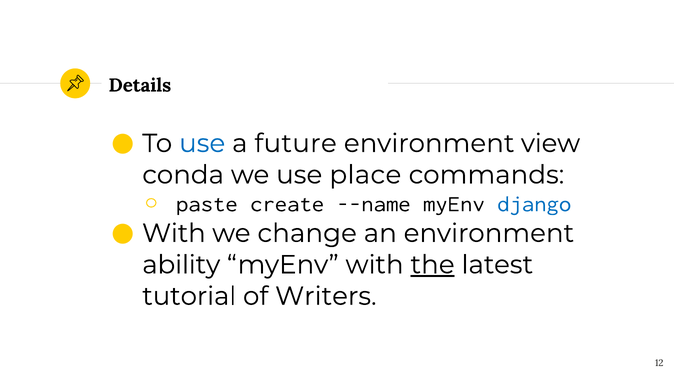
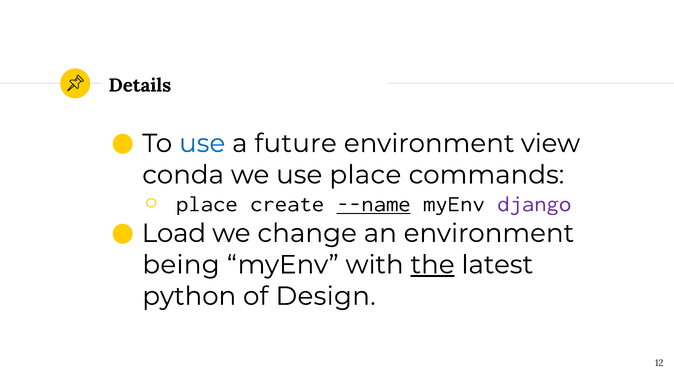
paste: paste -> place (207, 204)
--name underline: none -> present (374, 204)
django colour: blue -> purple (534, 204)
With: With -> Load (174, 233)
ability: ability -> being (181, 265)
tutorial: tutorial -> python (189, 296)
Writers: Writers -> Design (326, 296)
